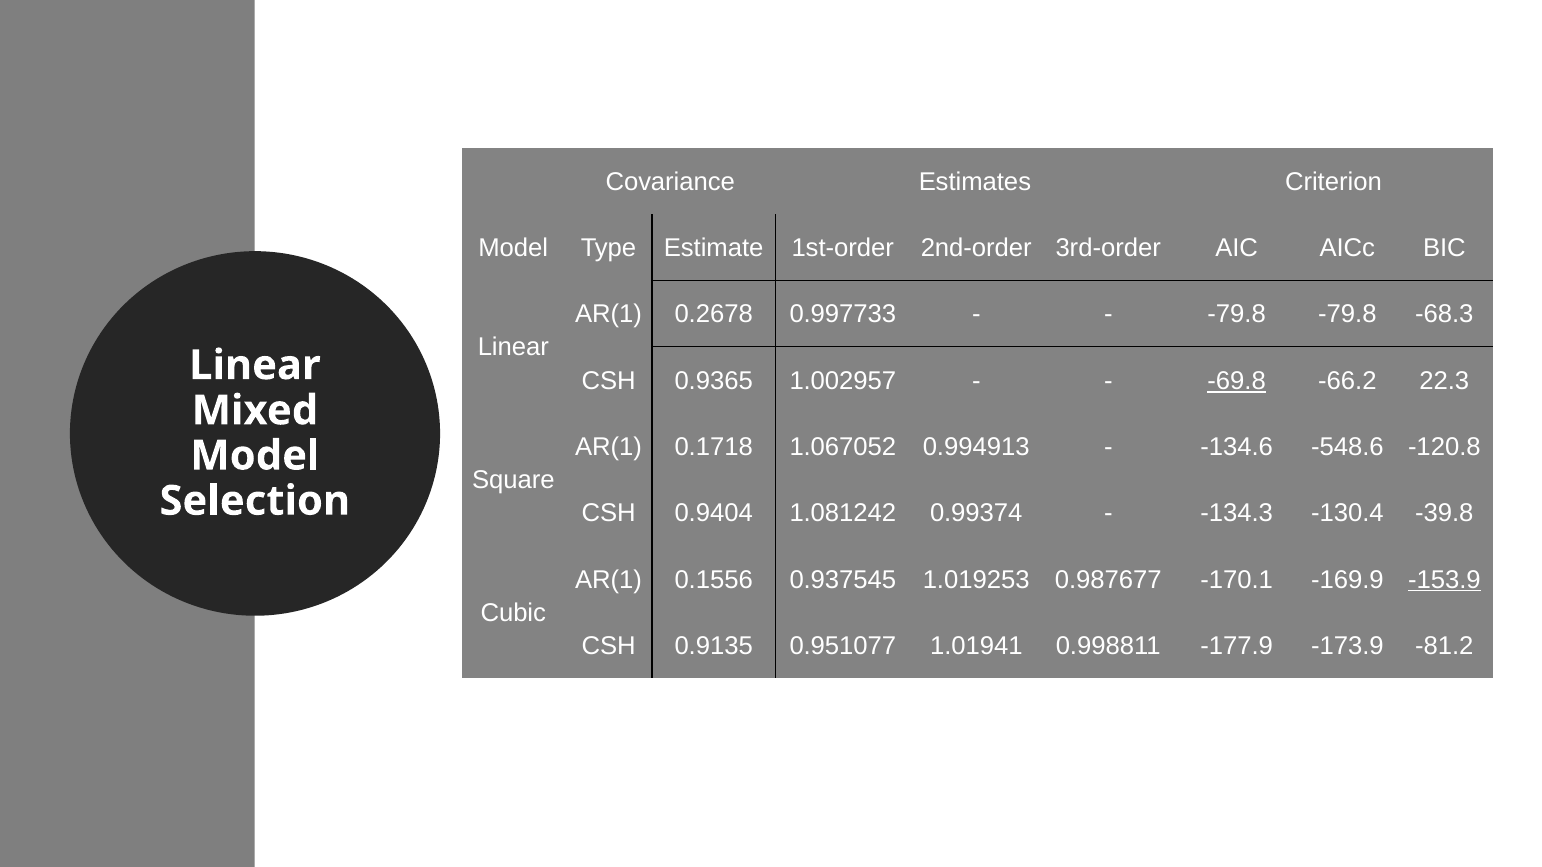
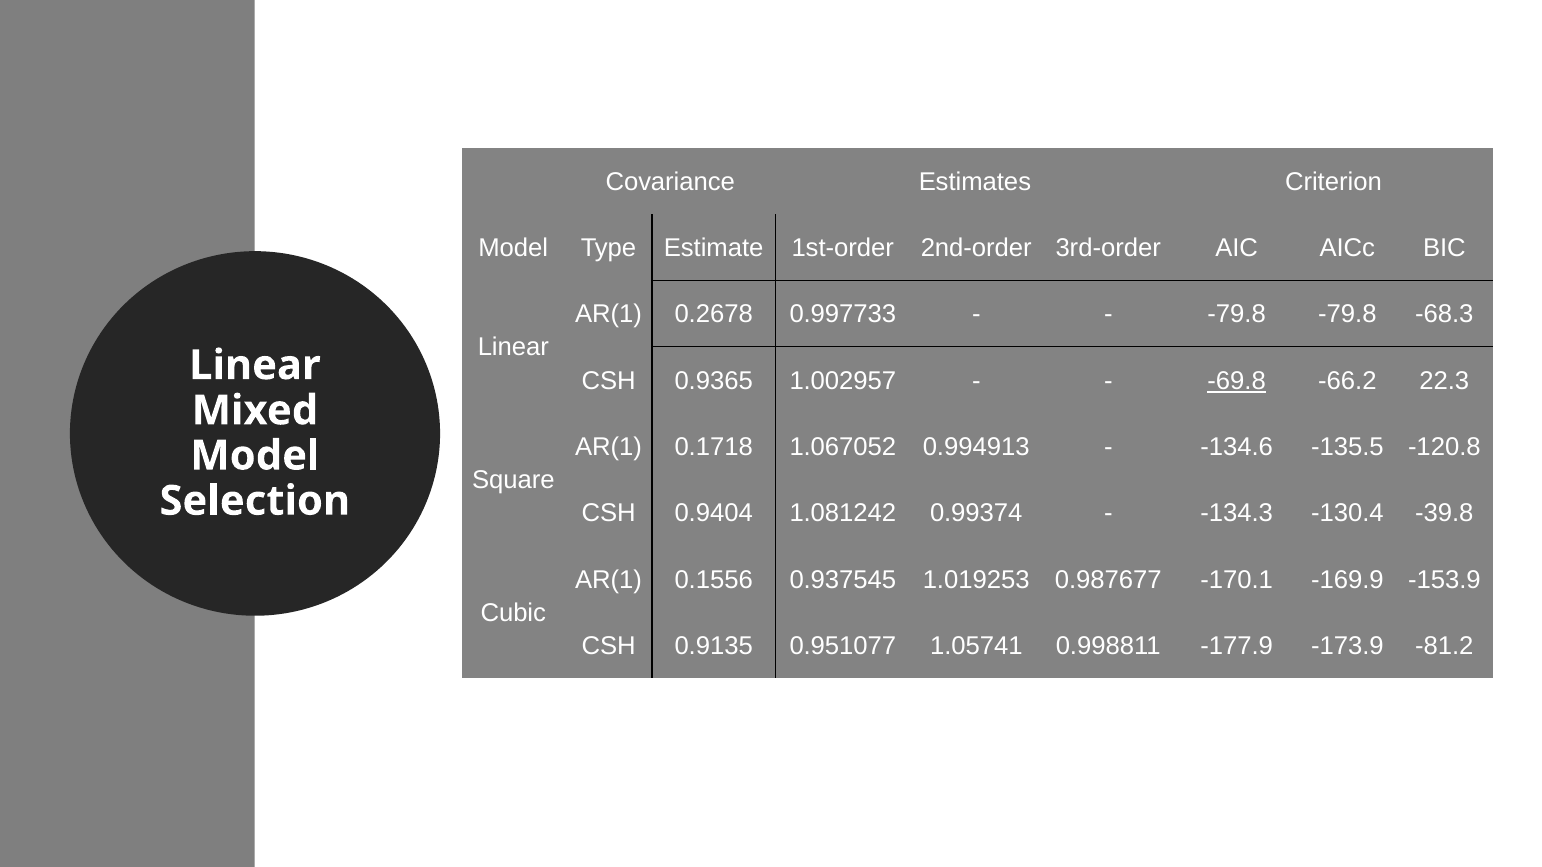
-548.6: -548.6 -> -135.5 (1347, 447)
-153.9 underline: present -> none (1444, 580)
1.01941: 1.01941 -> 1.05741 (976, 646)
